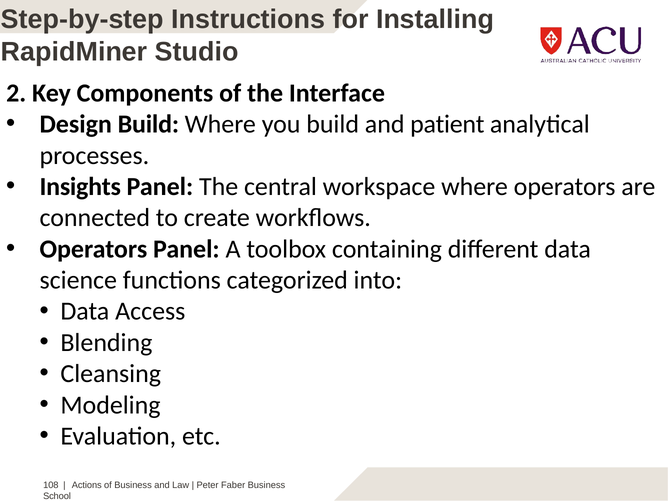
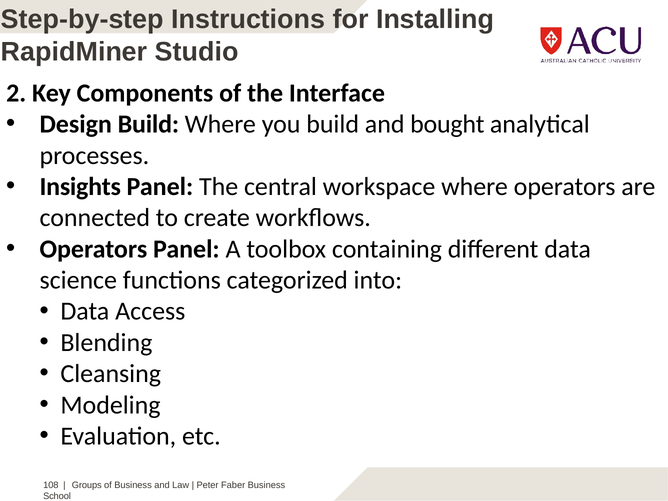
patient: patient -> bought (447, 124)
Actions: Actions -> Groups (87, 485)
